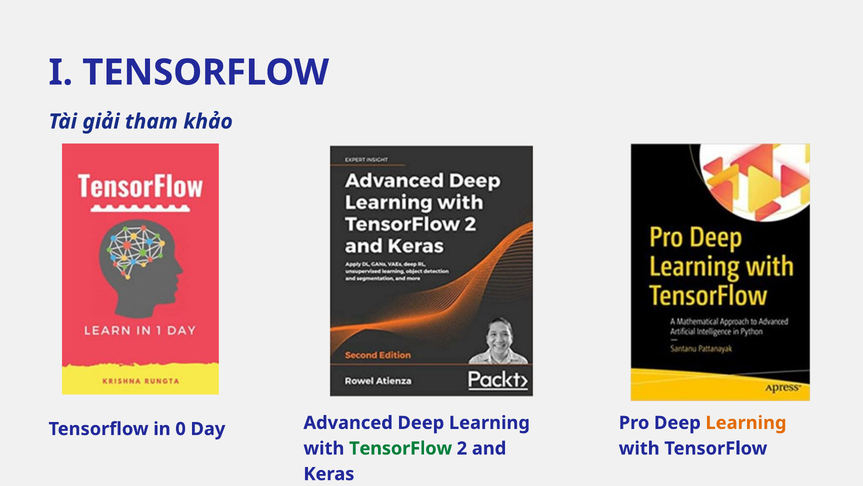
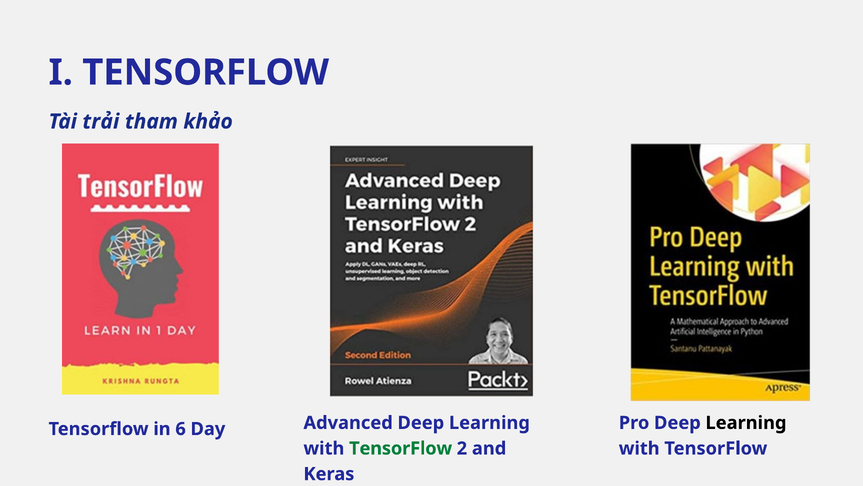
giải: giải -> trải (101, 121)
Learning colour: orange -> black (746, 422)
0: 0 -> 6 (181, 429)
